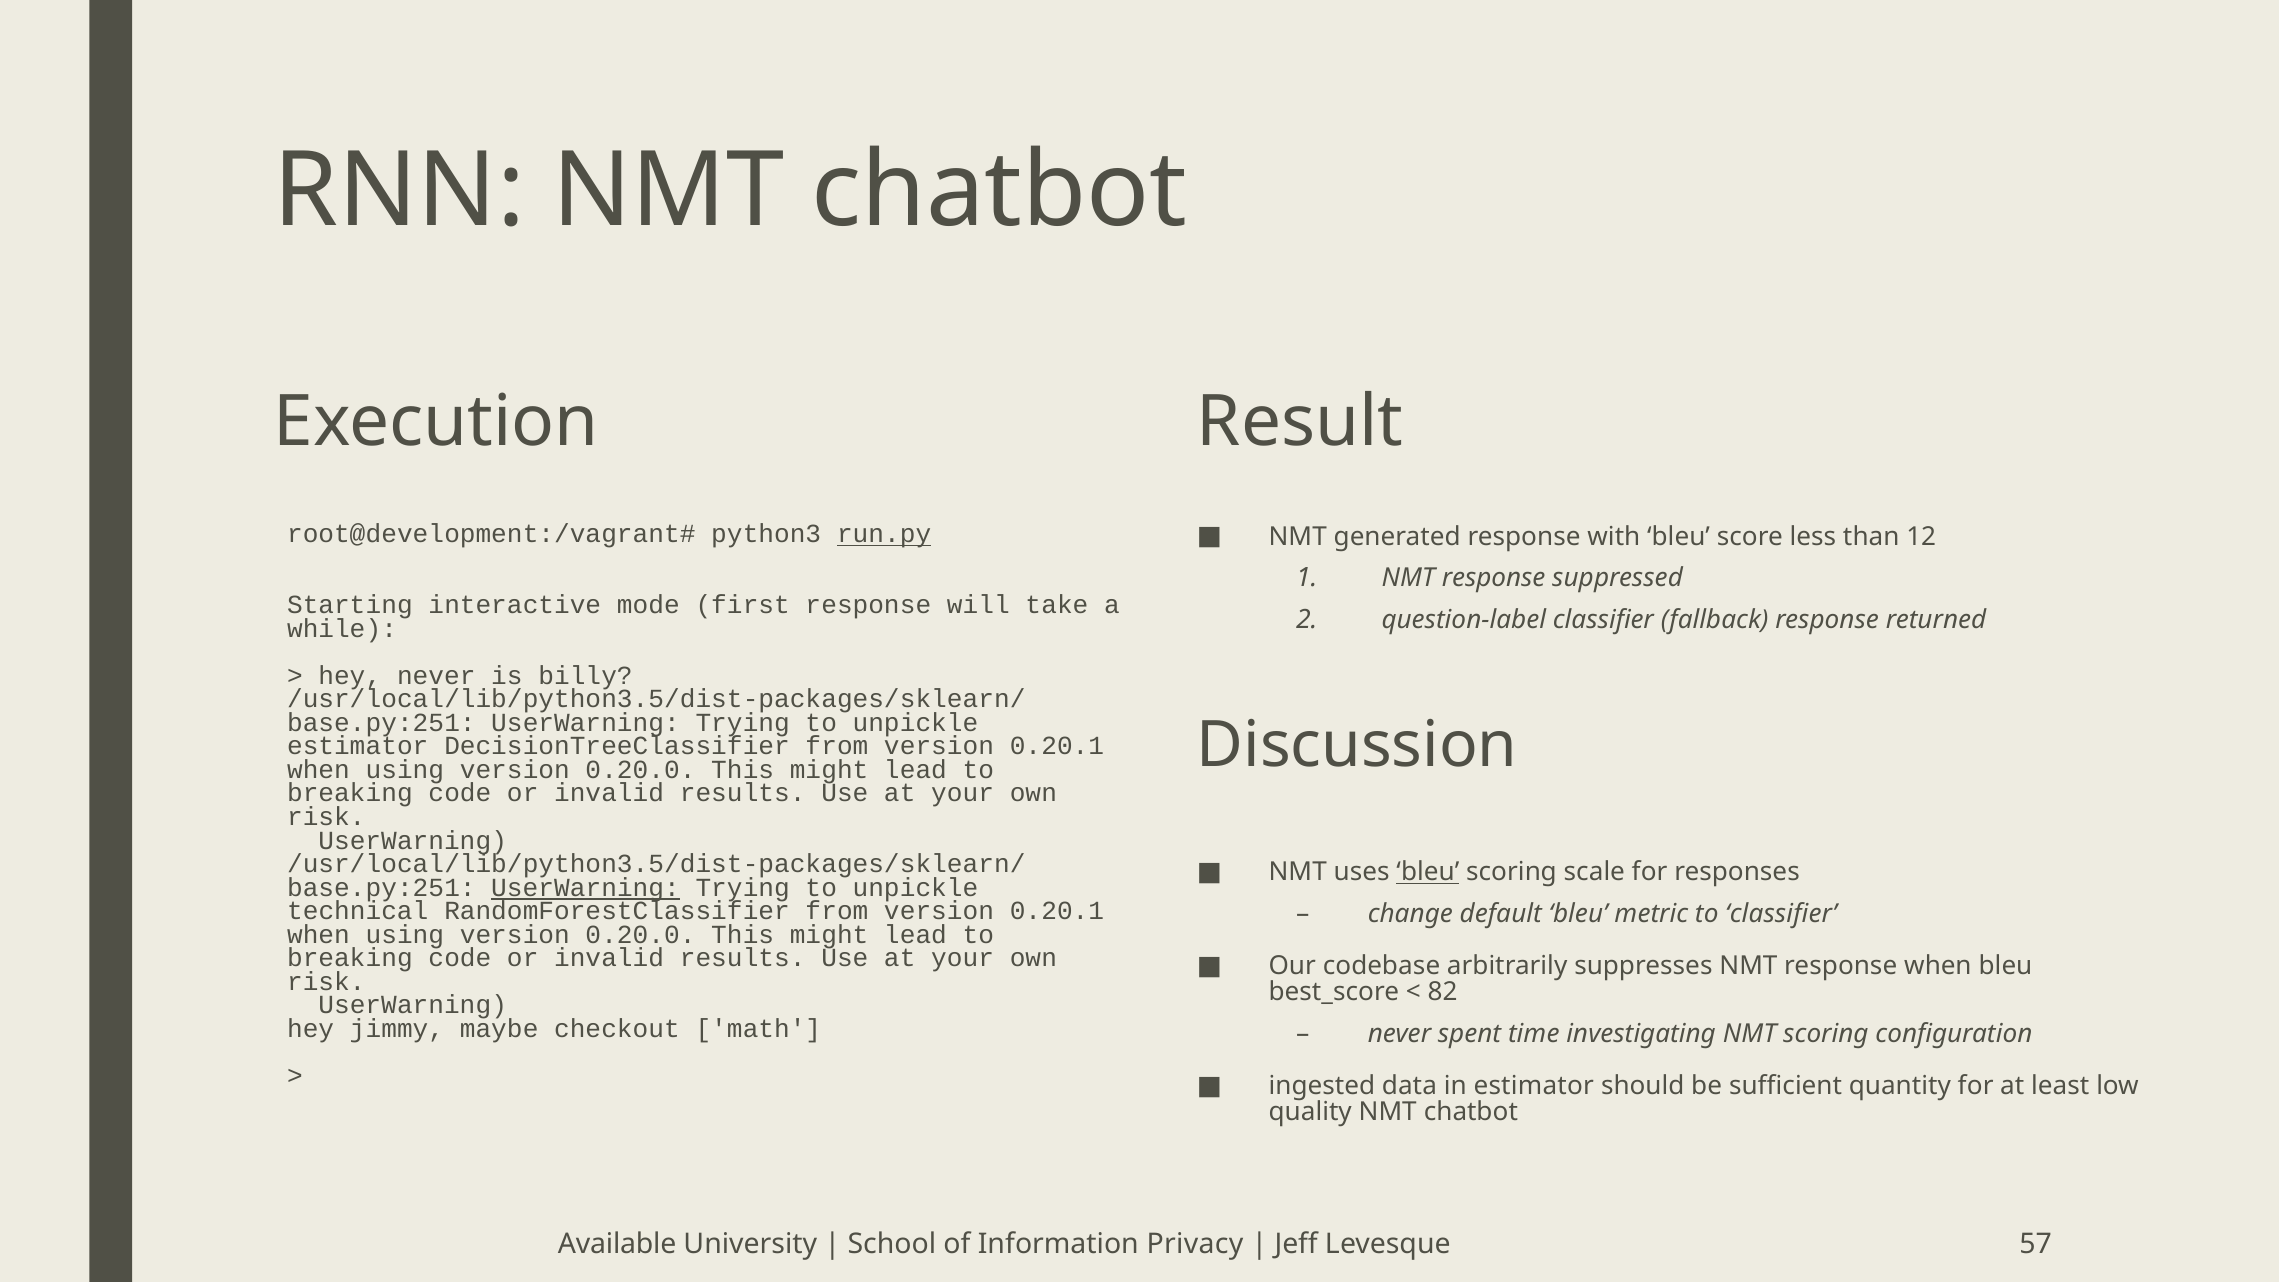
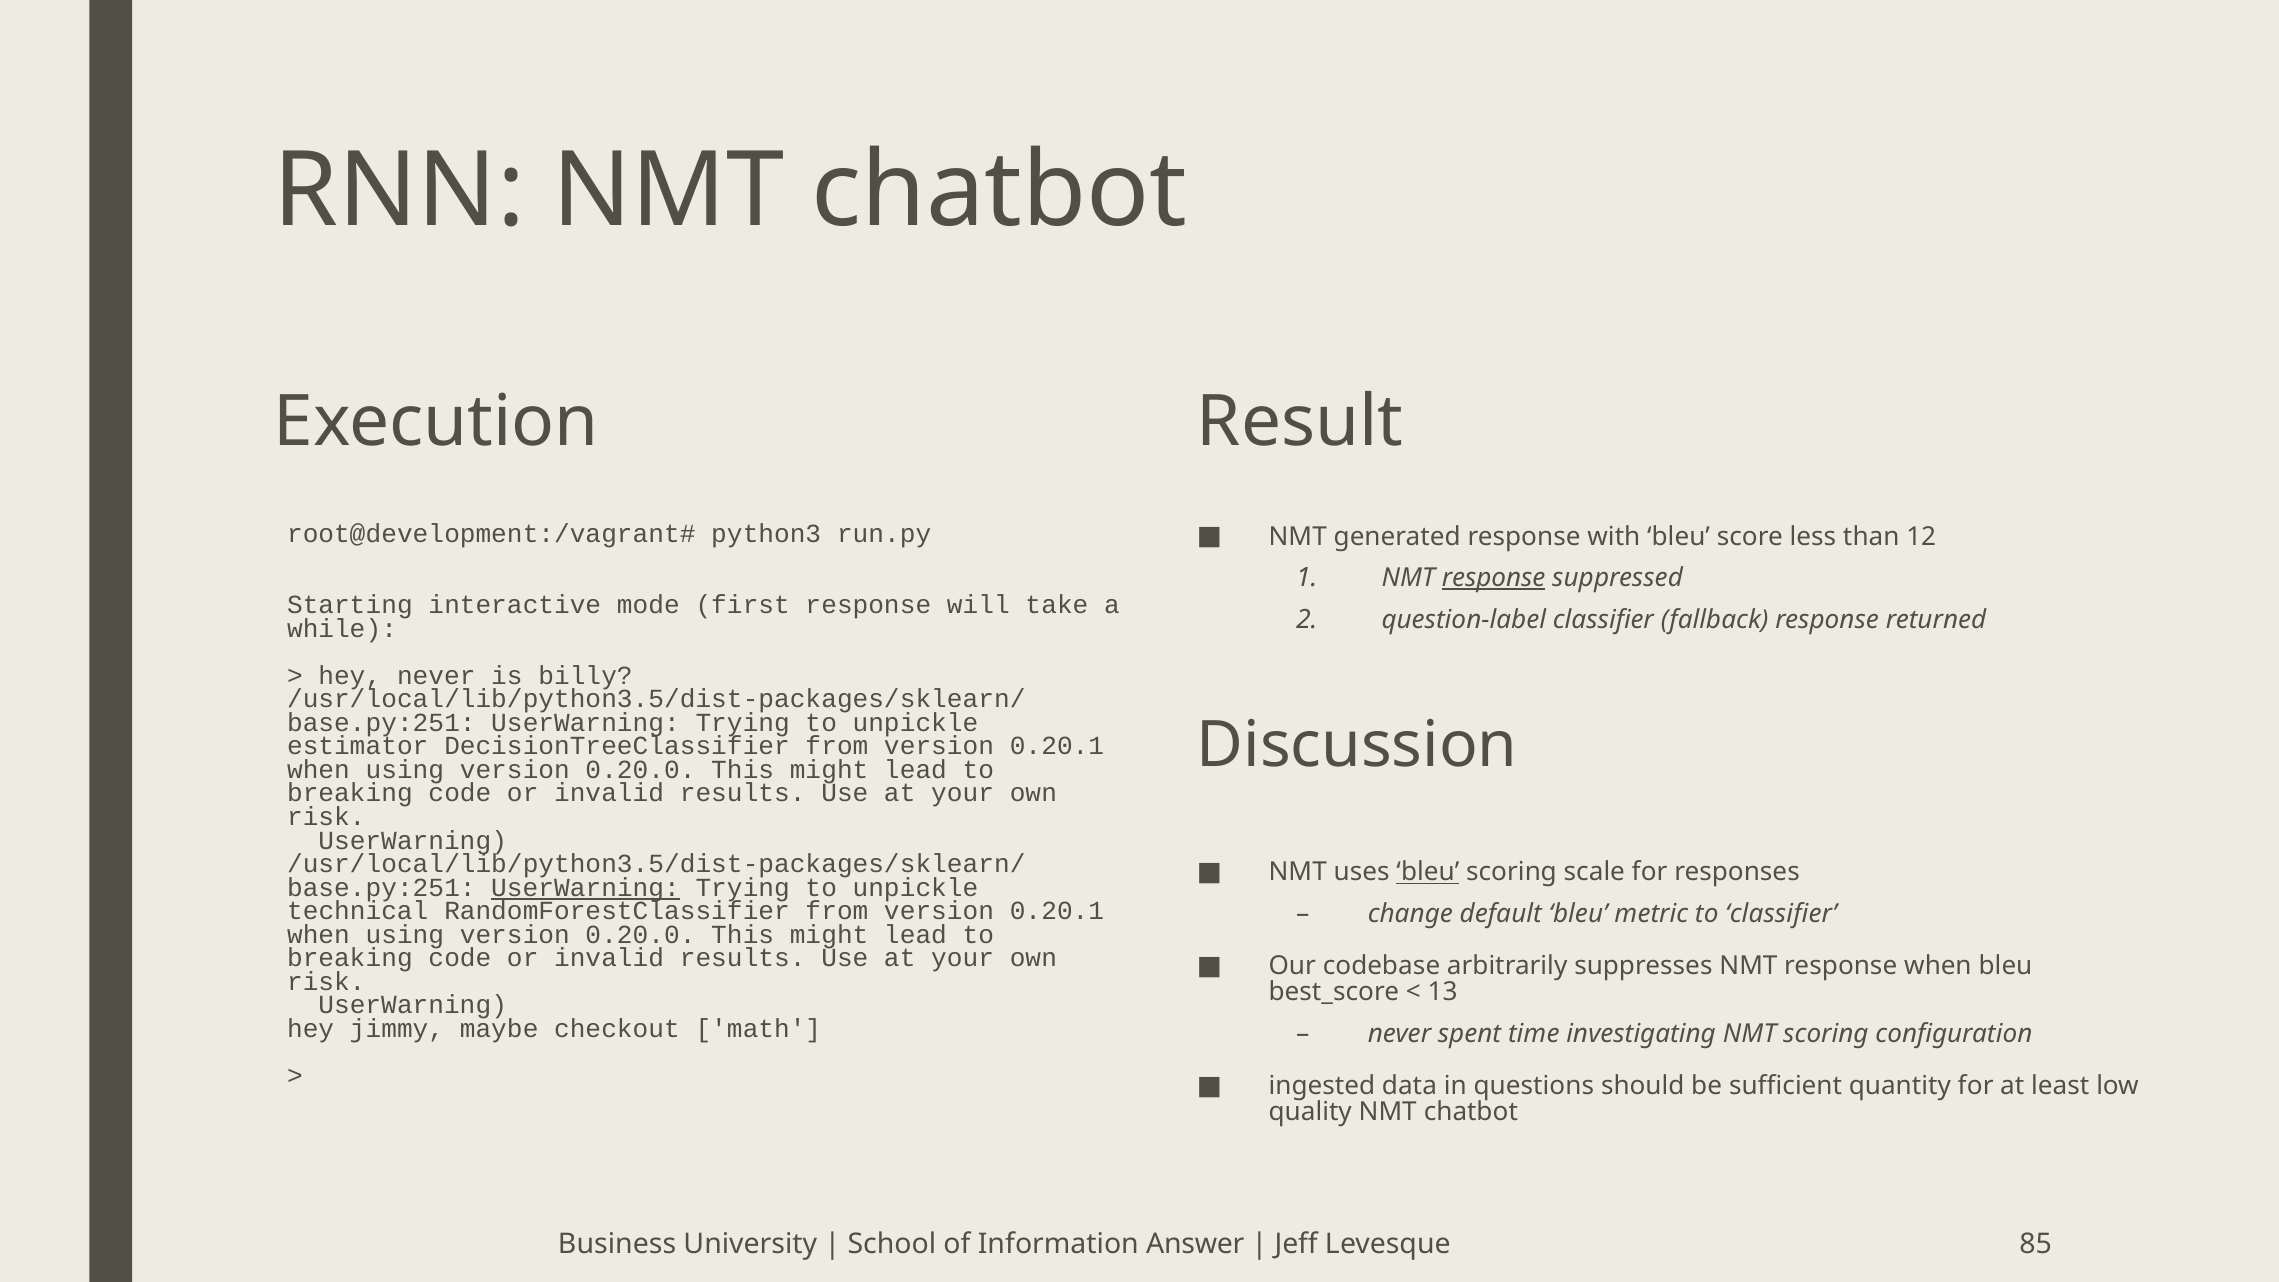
run.py underline: present -> none (884, 534)
response underline: none -> present (1494, 578)
82: 82 -> 13 (1442, 992)
in estimator: estimator -> questions (1534, 1086)
Available: Available -> Business (617, 1244)
Privacy: Privacy -> Answer (1195, 1244)
57: 57 -> 85 (2036, 1244)
